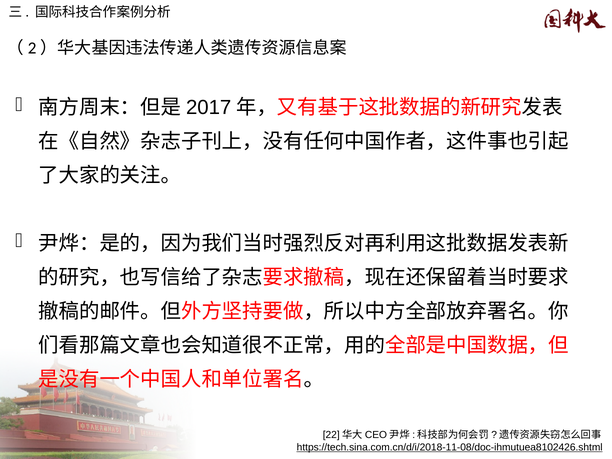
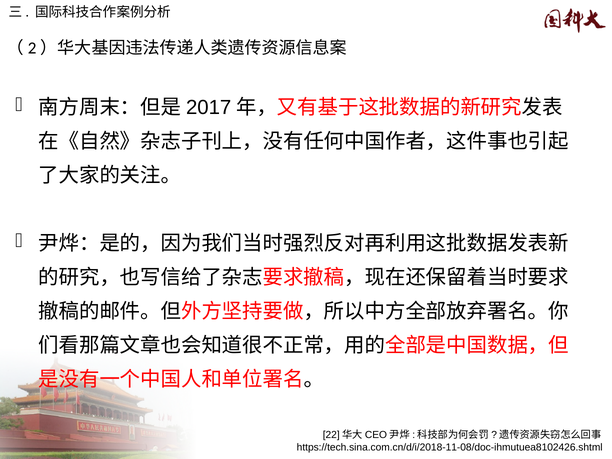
https://tech.sina.com.cn/d/i/2018-11-08/doc-ihmutuea8102426.shtml underline: present -> none (450, 447)
